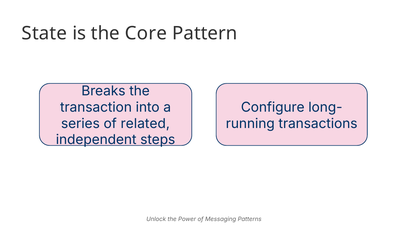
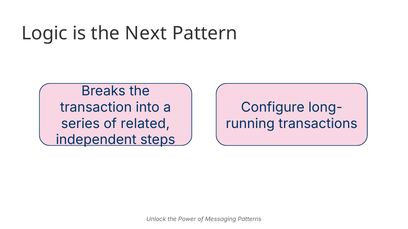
State: State -> Logic (44, 34)
Core: Core -> Next (146, 34)
